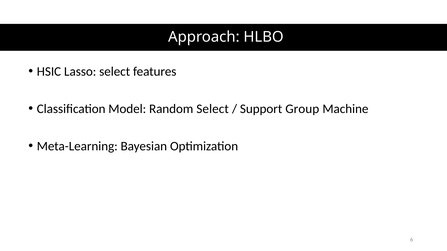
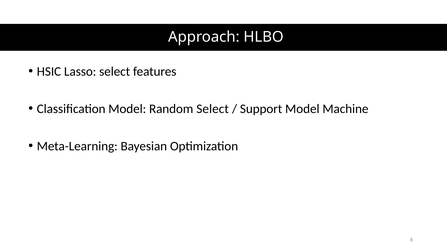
Support Group: Group -> Model (302, 109)
